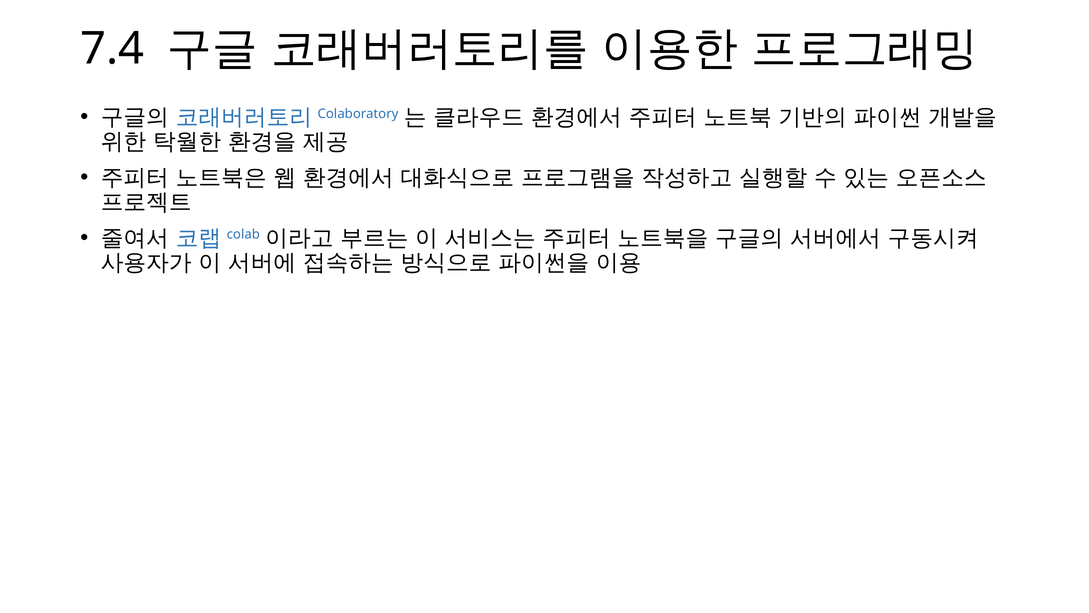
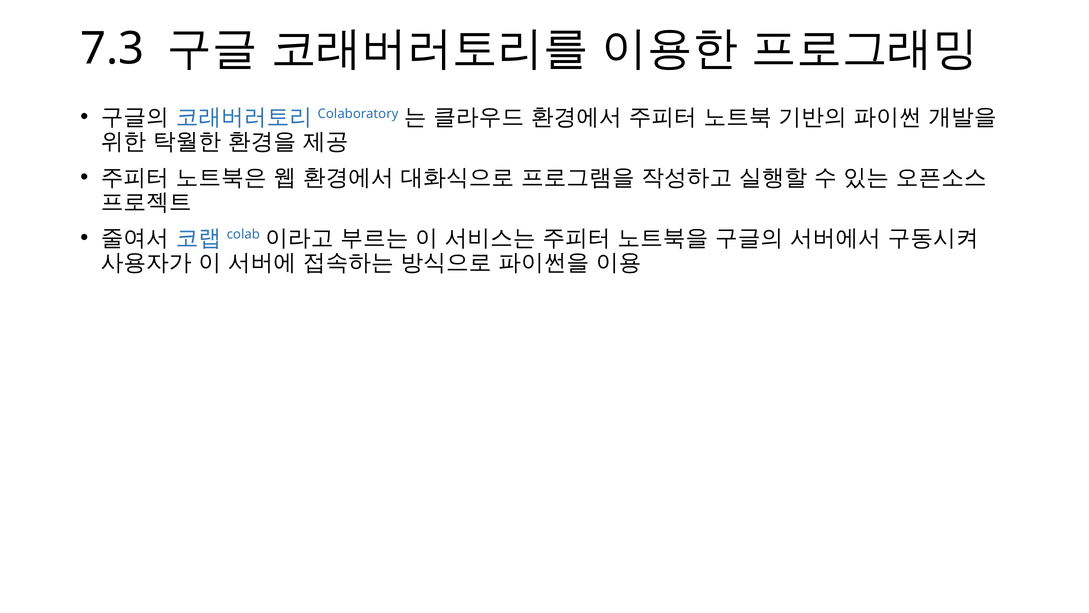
7.4: 7.4 -> 7.3 (112, 49)
